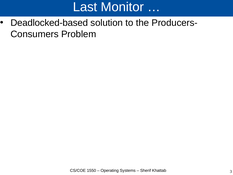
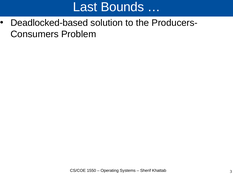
Monitor: Monitor -> Bounds (122, 7)
